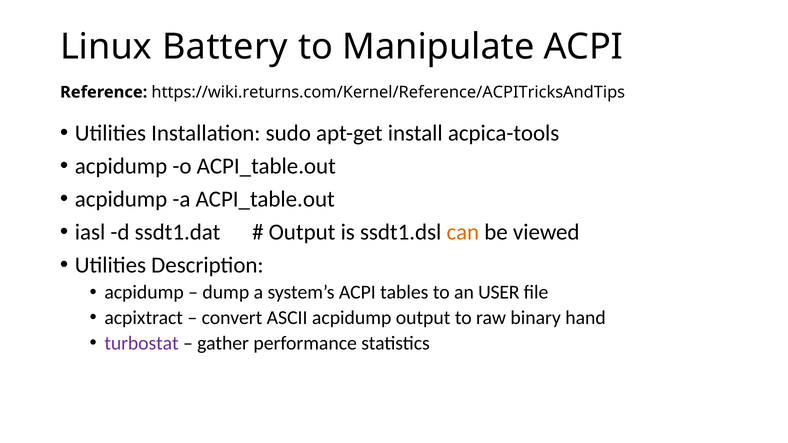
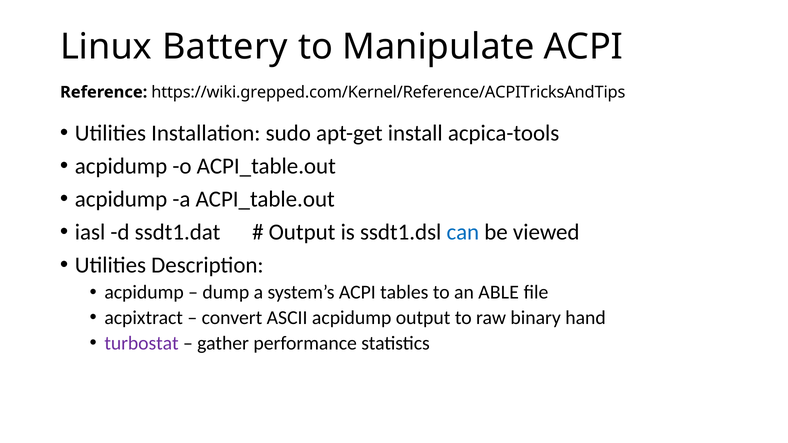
https://wiki.returns.com/Kernel/Reference/ACPITricksAndTips: https://wiki.returns.com/Kernel/Reference/ACPITricksAndTips -> https://wiki.grepped.com/Kernel/Reference/ACPITricksAndTips (388, 92)
can colour: orange -> blue (463, 232)
USER: USER -> ABLE (499, 293)
